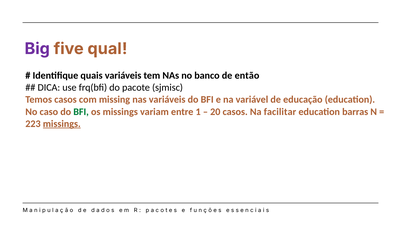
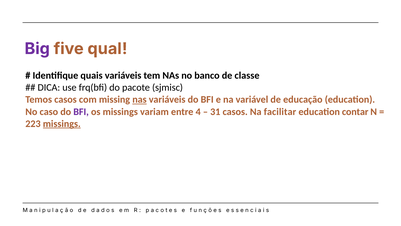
então: então -> classe (247, 75)
nas underline: none -> present (139, 99)
BFI colour: green -> purple (81, 111)
1: 1 -> 4 (198, 111)
20: 20 -> 31 (215, 111)
barras: barras -> contar (355, 111)
